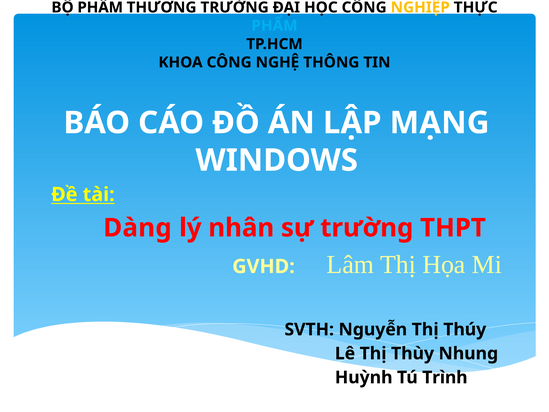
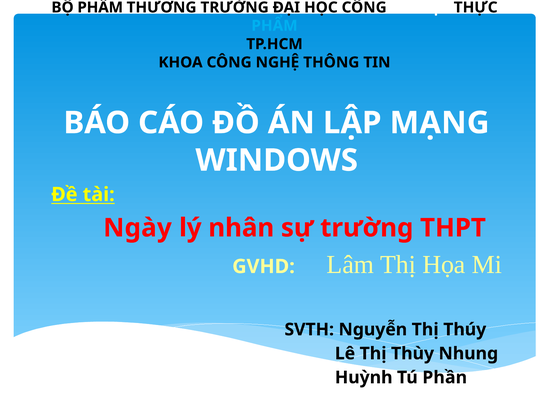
NGHIỆP colour: yellow -> white (420, 7)
Dàng: Dàng -> Ngày (137, 228)
Trình: Trình -> Phần (445, 377)
